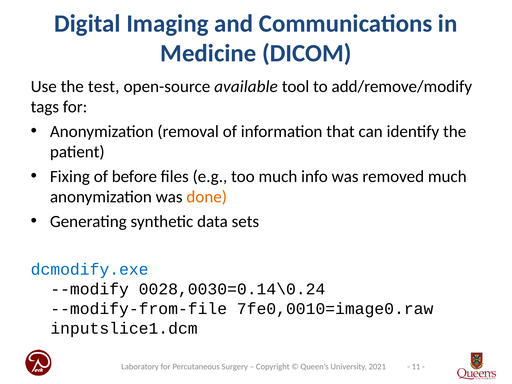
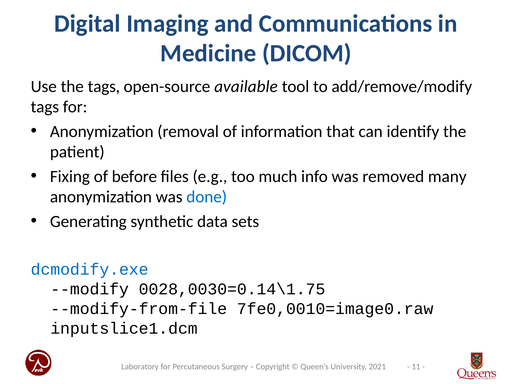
the test: test -> tags (104, 87)
removed much: much -> many (447, 176)
done colour: orange -> blue (207, 197)
0028,0030=0.14\0.24: 0028,0030=0.14\0.24 -> 0028,0030=0.14\1.75 (232, 289)
